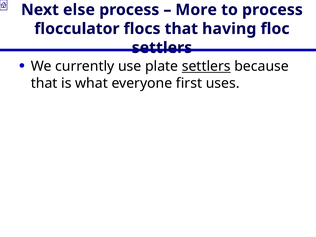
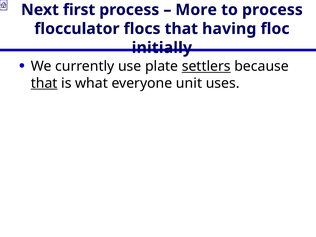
else: else -> first (79, 10)
settlers: settlers -> initially (162, 48)
that underline: none -> present (44, 83)
first: first -> unit (189, 83)
